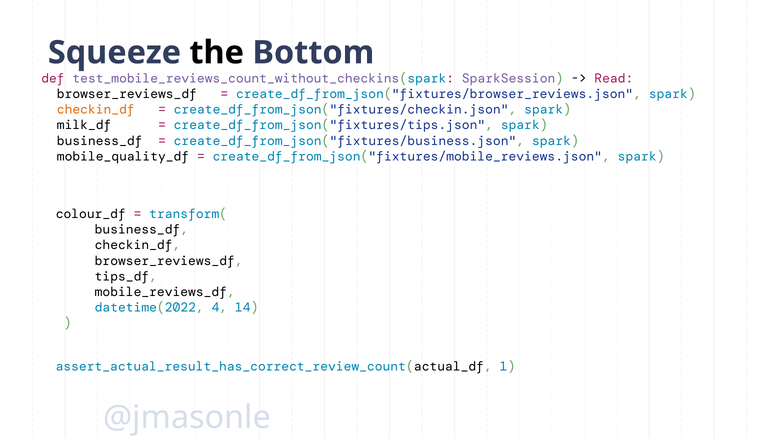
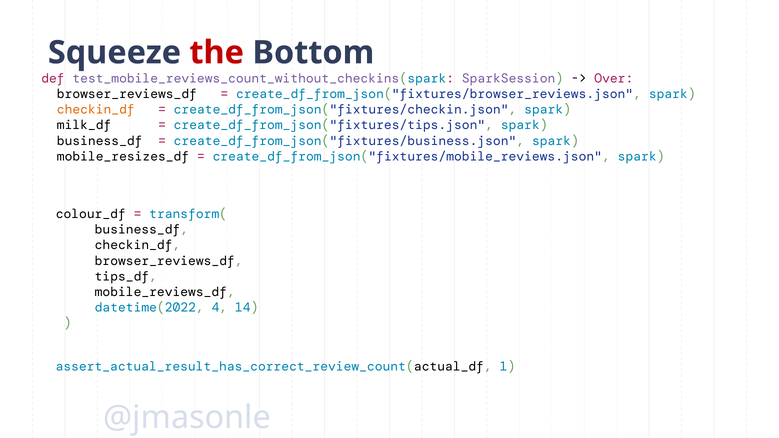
the colour: black -> red (217, 53)
Read: Read -> Over (614, 78)
mobile_quality_df: mobile_quality_df -> mobile_resizes_df (123, 156)
